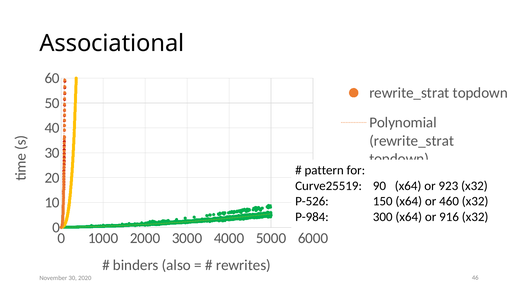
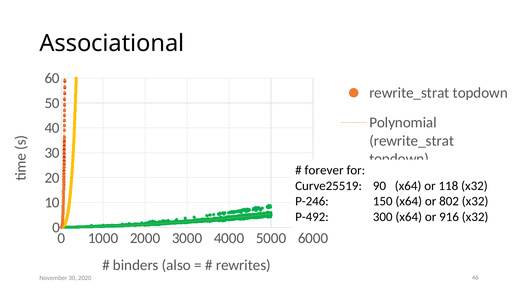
pattern: pattern -> forever (324, 170)
923: 923 -> 118 (448, 186)
P-526: P-526 -> P-246 (312, 202)
460: 460 -> 802 (449, 202)
P-984: P-984 -> P-492 (312, 217)
